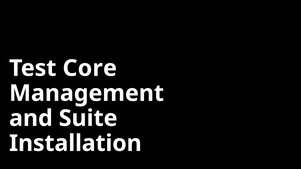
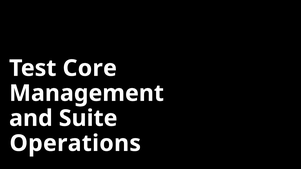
Installation: Installation -> Operations (75, 144)
